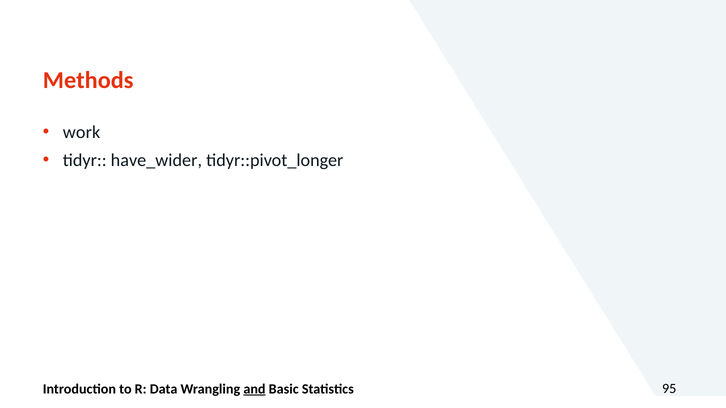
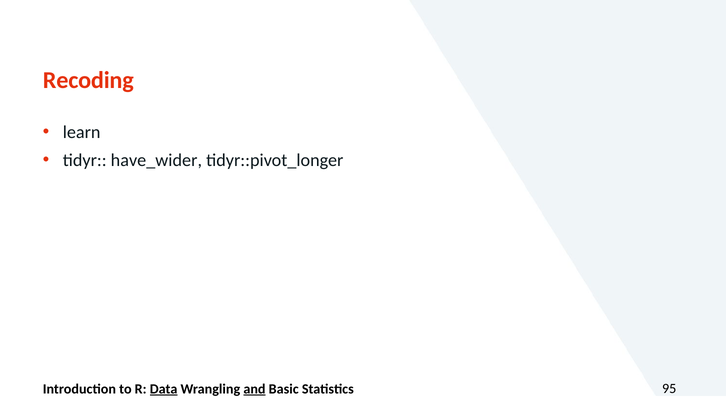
Methods: Methods -> Recoding (88, 80)
work: work -> learn (82, 133)
Data underline: none -> present (164, 389)
